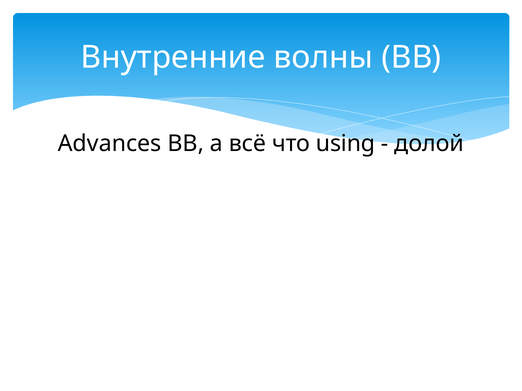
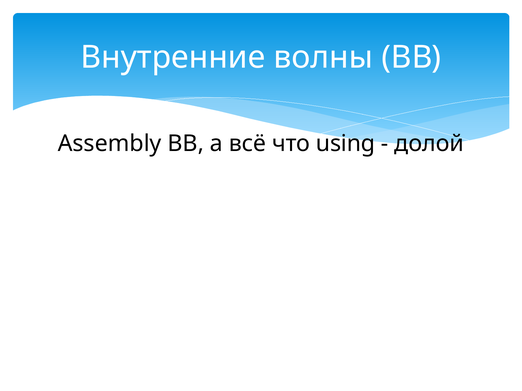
Advances: Advances -> Assembly (110, 144)
